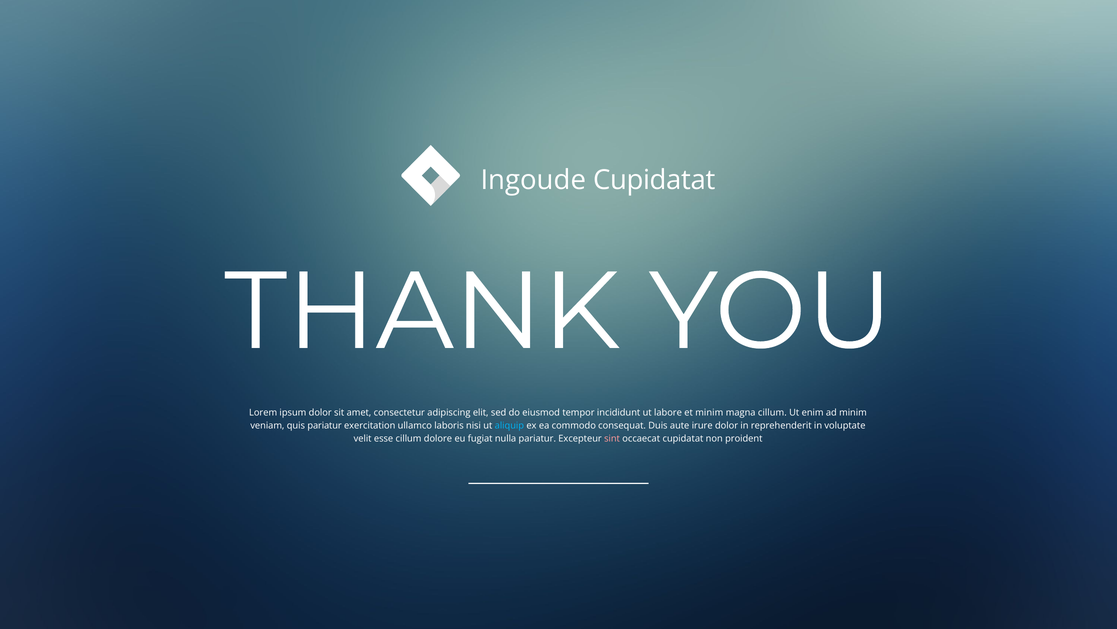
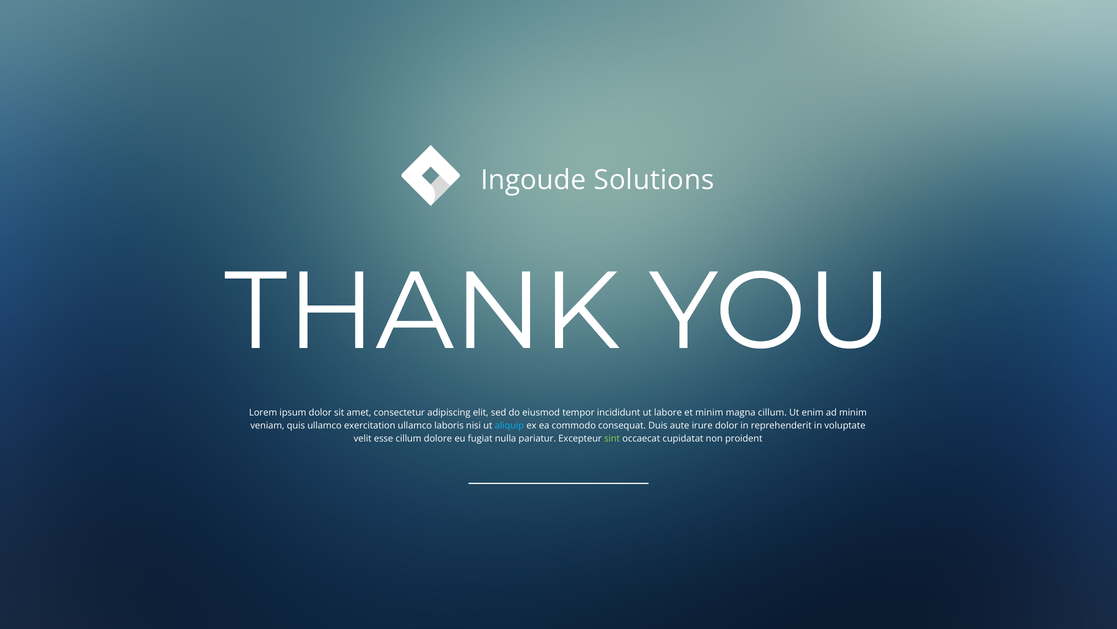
Ingoude Cupidatat: Cupidatat -> Solutions (654, 180)
quis pariatur: pariatur -> ullamco (325, 425)
sint colour: pink -> light green (612, 438)
